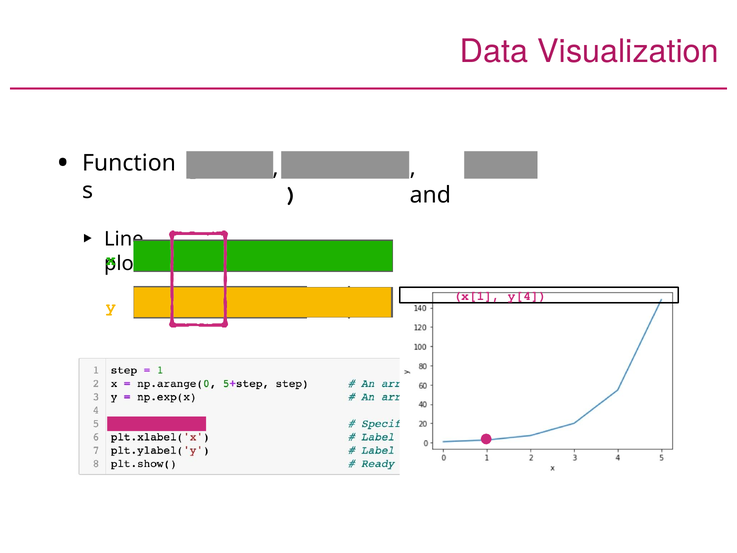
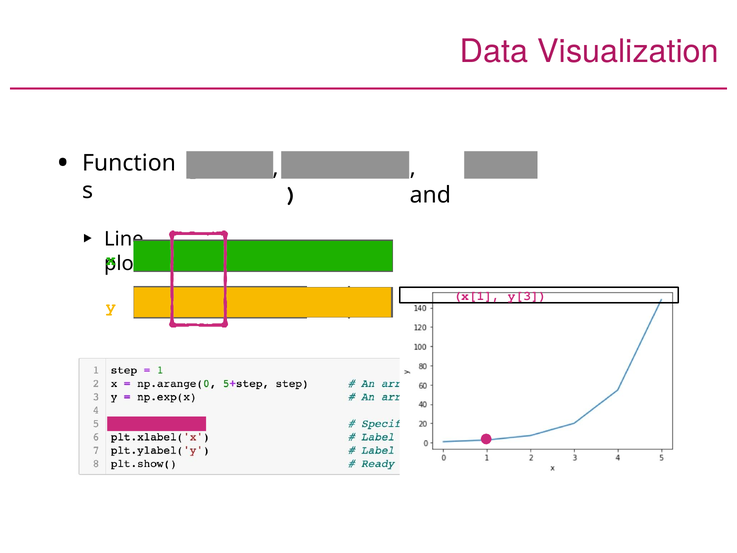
y[4: y[4 -> y[3 (527, 296)
